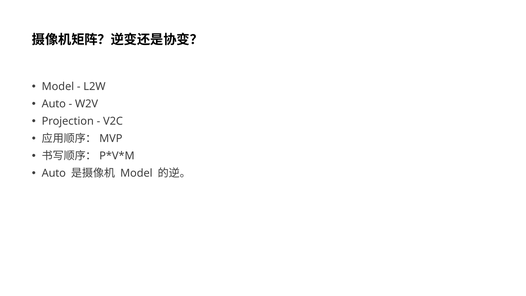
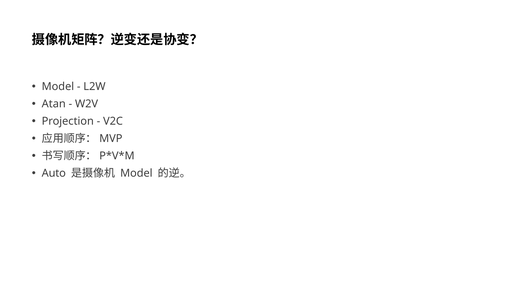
Auto: Auto -> Atan (54, 104)
